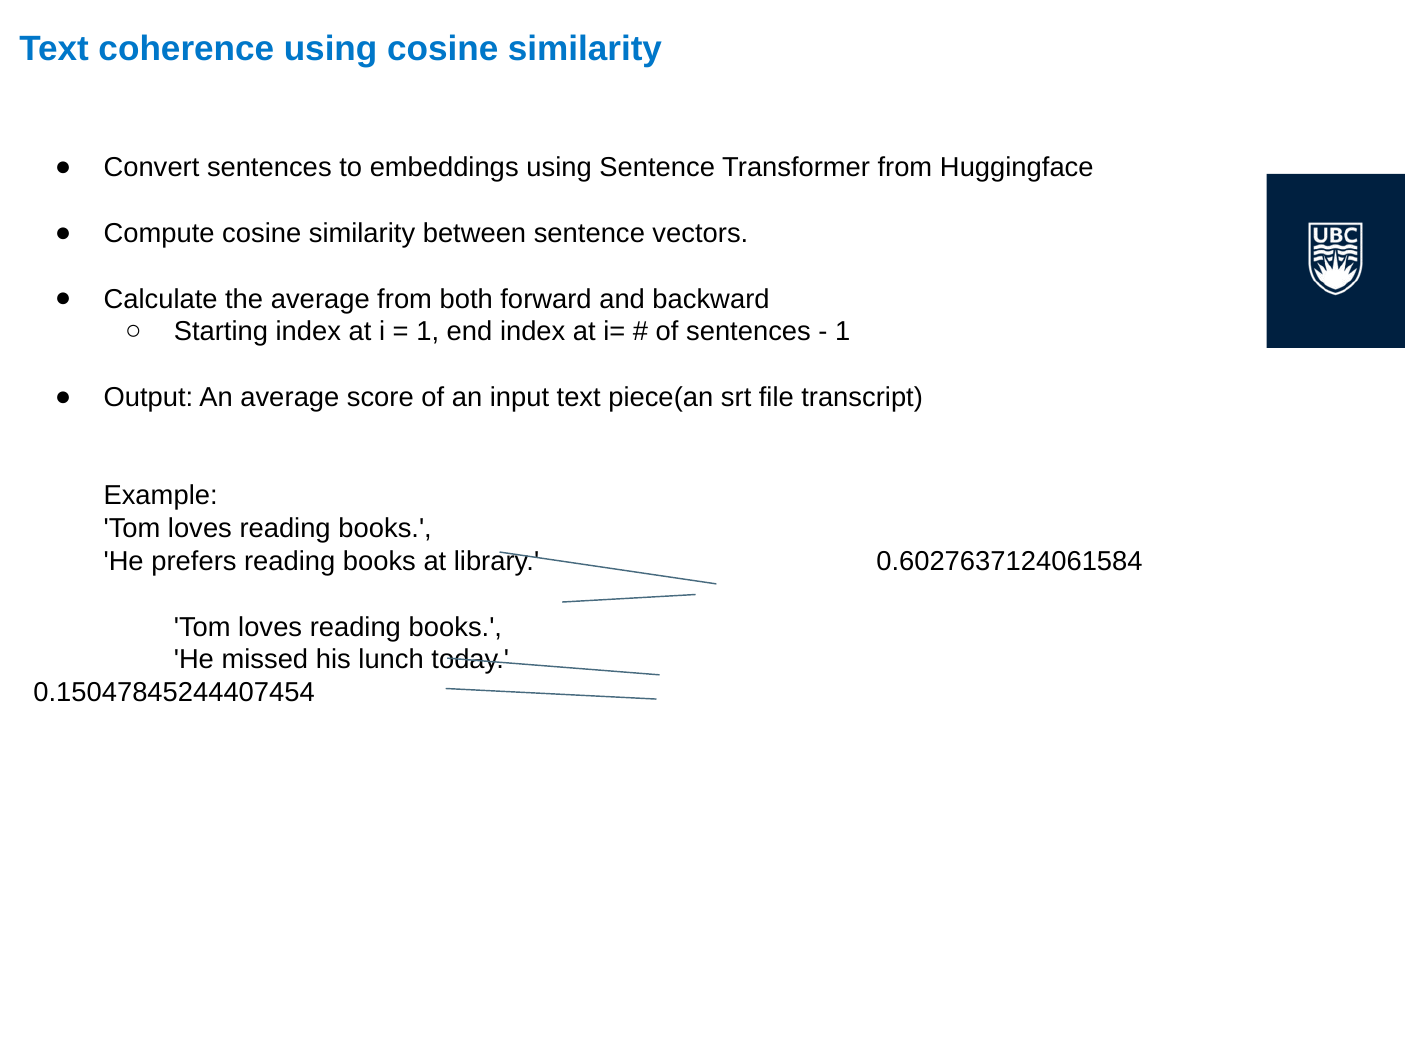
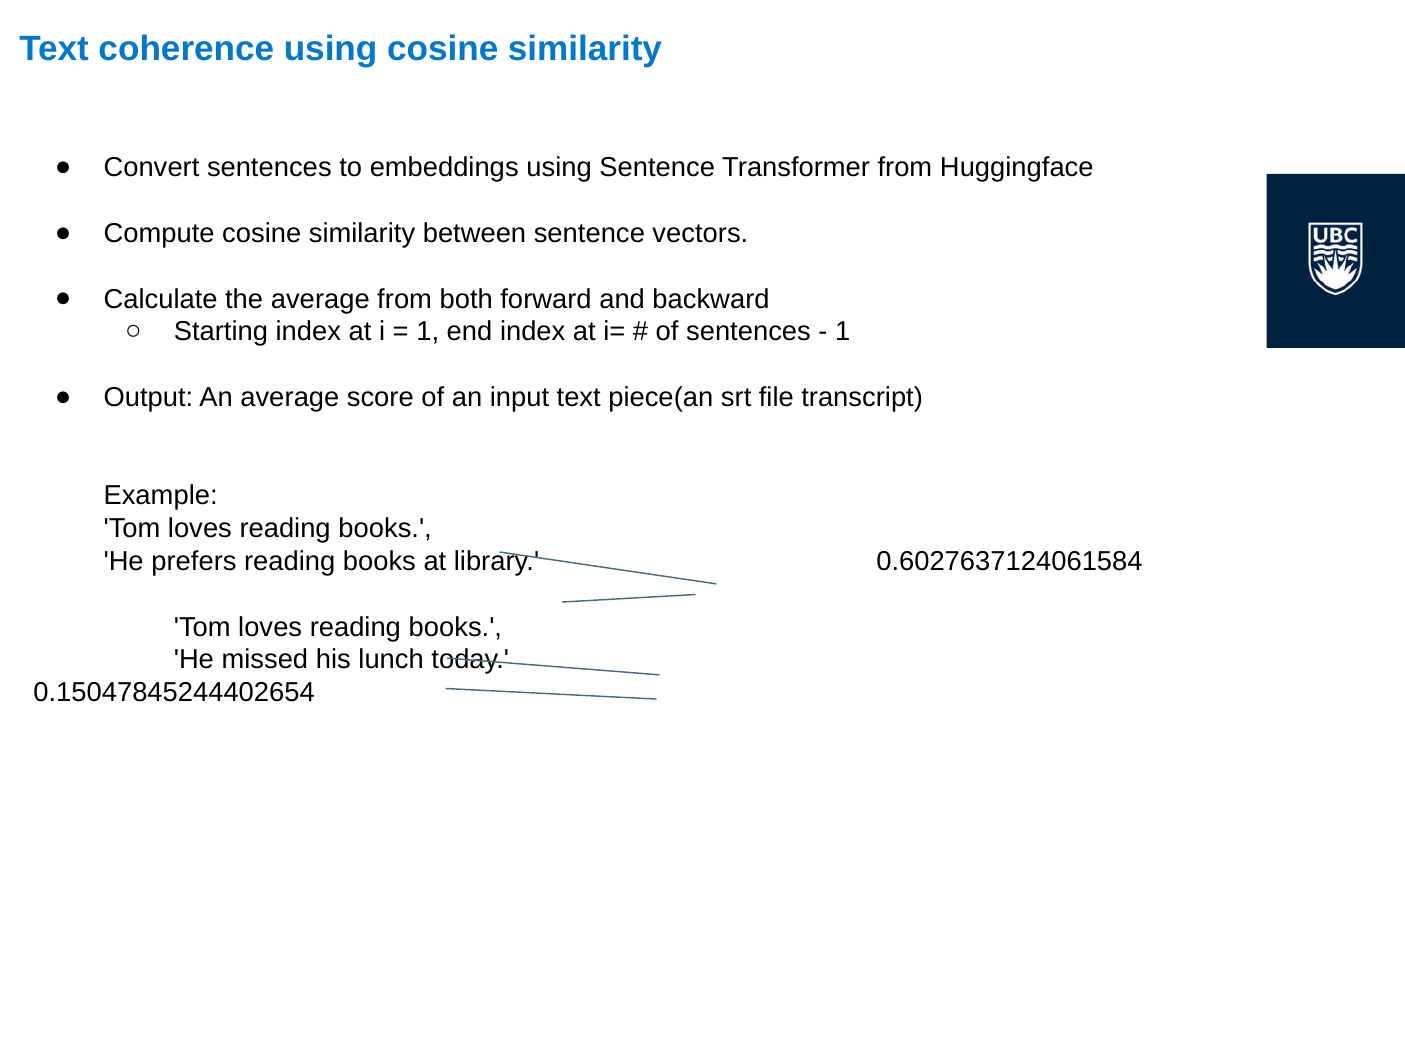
0.15047845244407454: 0.15047845244407454 -> 0.15047845244402654 (174, 693)
